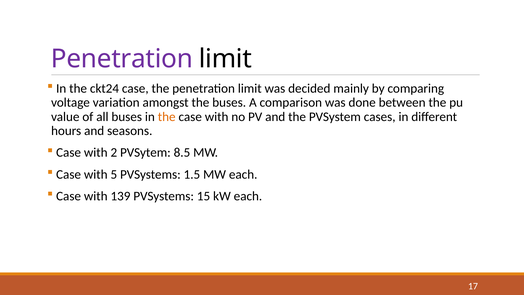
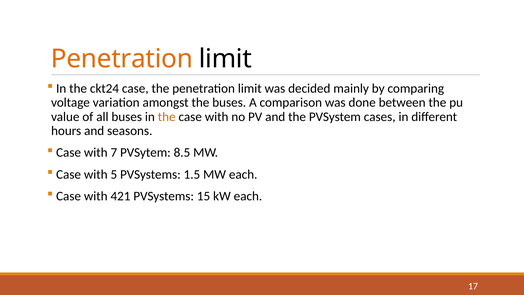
Penetration colour: purple -> orange (122, 59)
2: 2 -> 7 (114, 153)
139: 139 -> 421 (120, 196)
